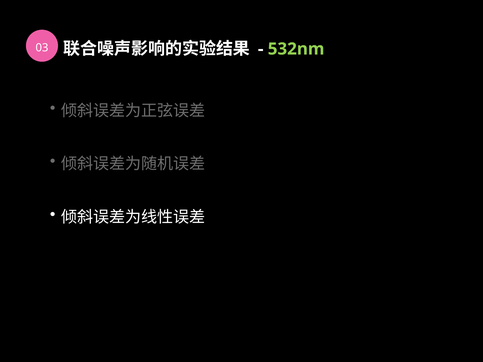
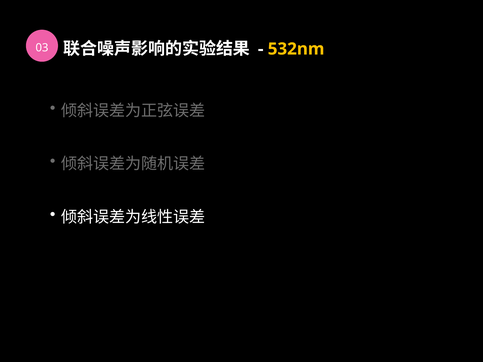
532nm colour: light green -> yellow (296, 49)
